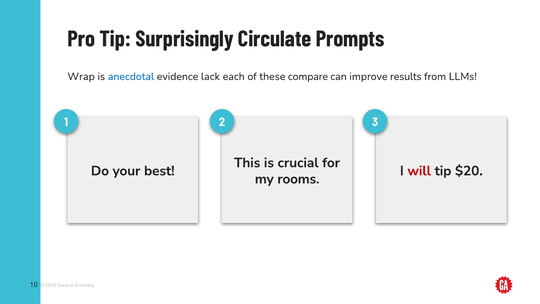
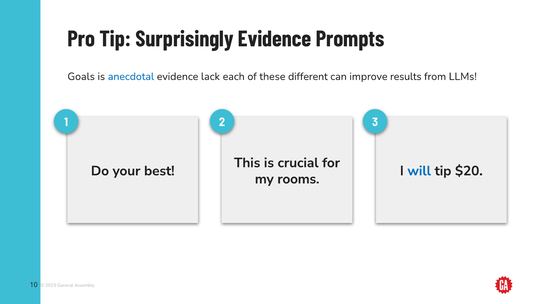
Surprisingly Circulate: Circulate -> Evidence (275, 39)
Wrap: Wrap -> Goals (81, 76)
compare: compare -> different (308, 76)
will colour: red -> blue (419, 171)
